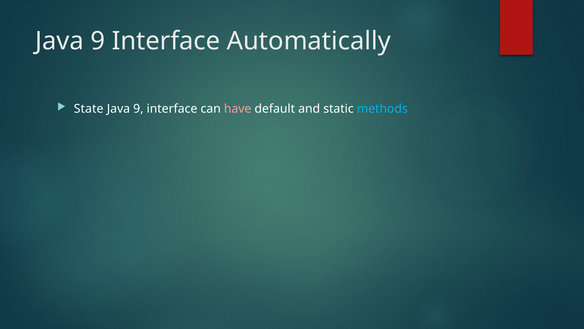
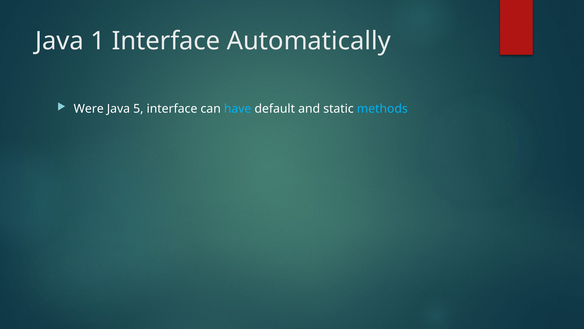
9: 9 -> 1 (98, 41)
State: State -> Were (89, 109)
9: 9 -> 5 (138, 109)
have colour: pink -> light blue (238, 109)
